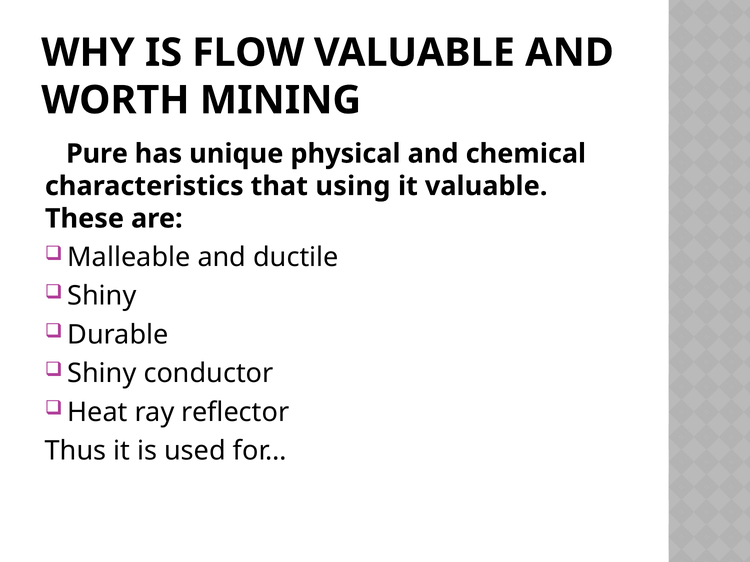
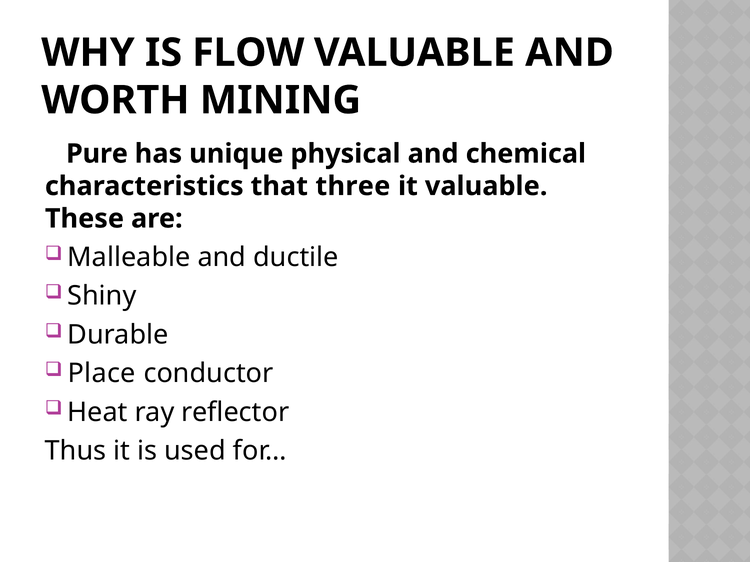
using: using -> three (353, 186)
Shiny: Shiny -> Place (102, 374)
